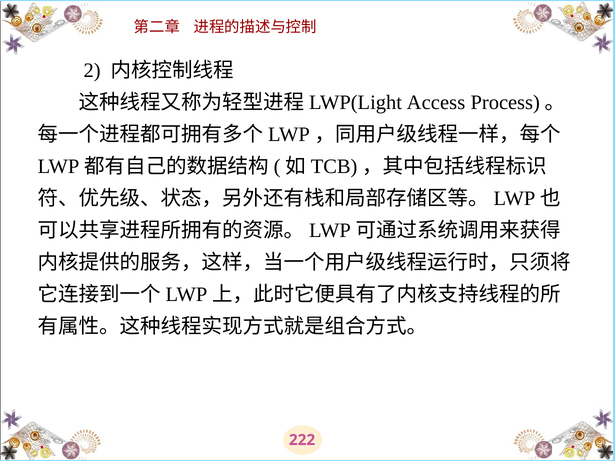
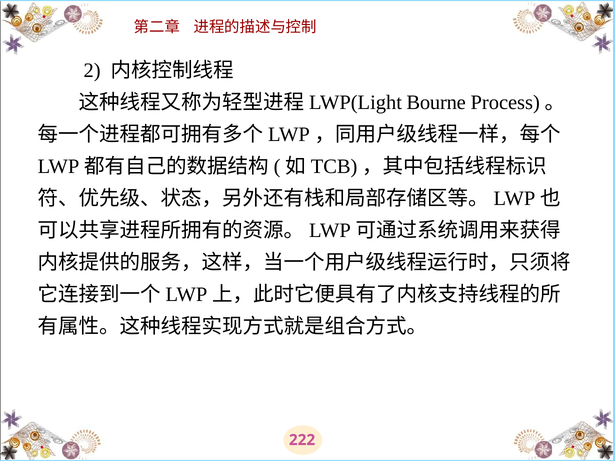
Access: Access -> Bourne (436, 103)
